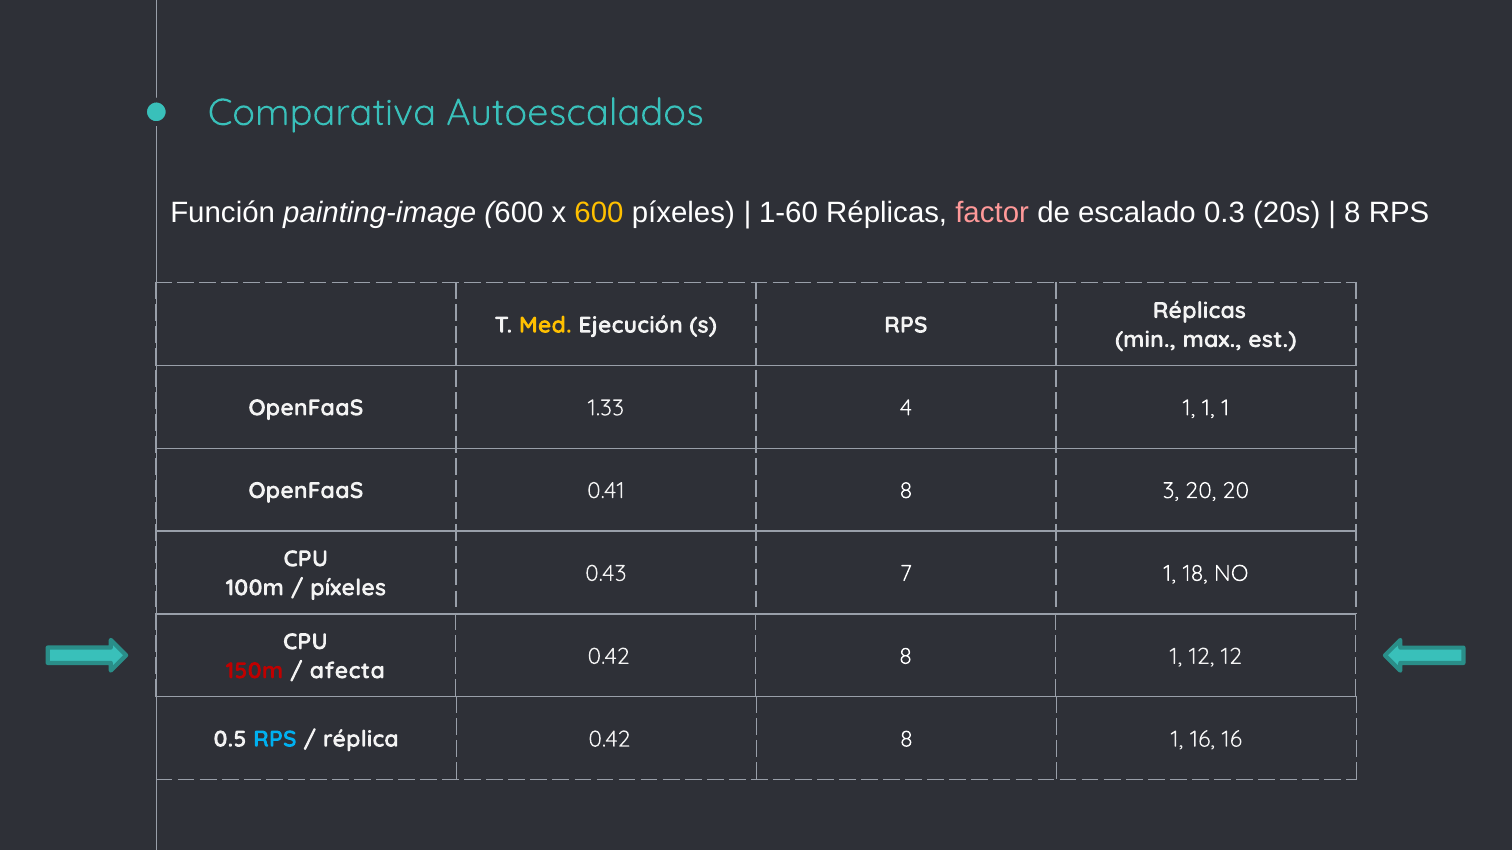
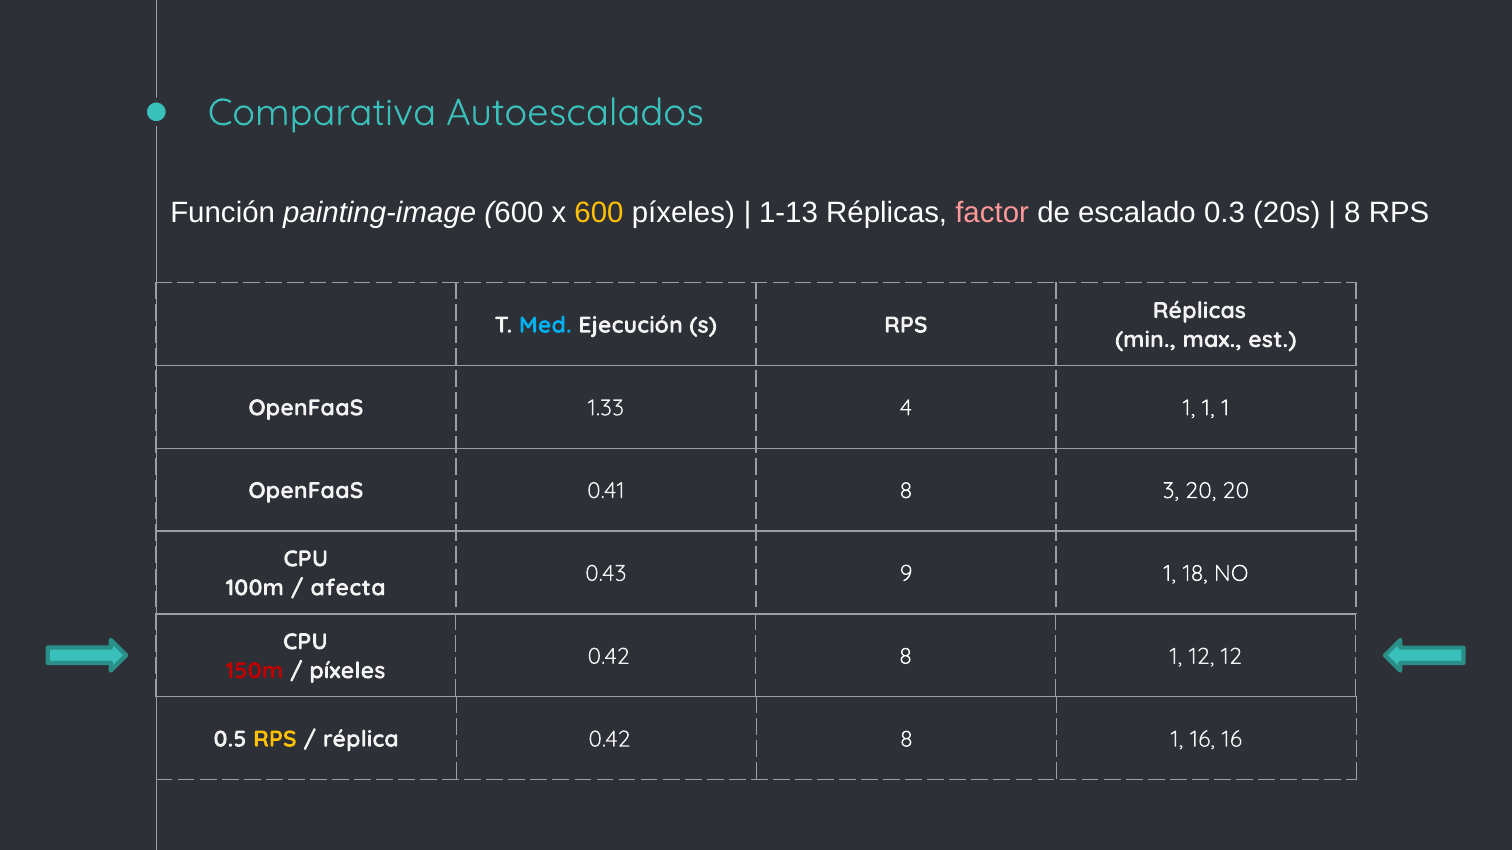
1-60: 1-60 -> 1-13 (788, 213)
Med colour: yellow -> light blue (545, 325)
7: 7 -> 9 (906, 574)
píxeles: píxeles -> afecta (348, 588)
afecta: afecta -> píxeles (347, 671)
RPS colour: light blue -> yellow (275, 740)
